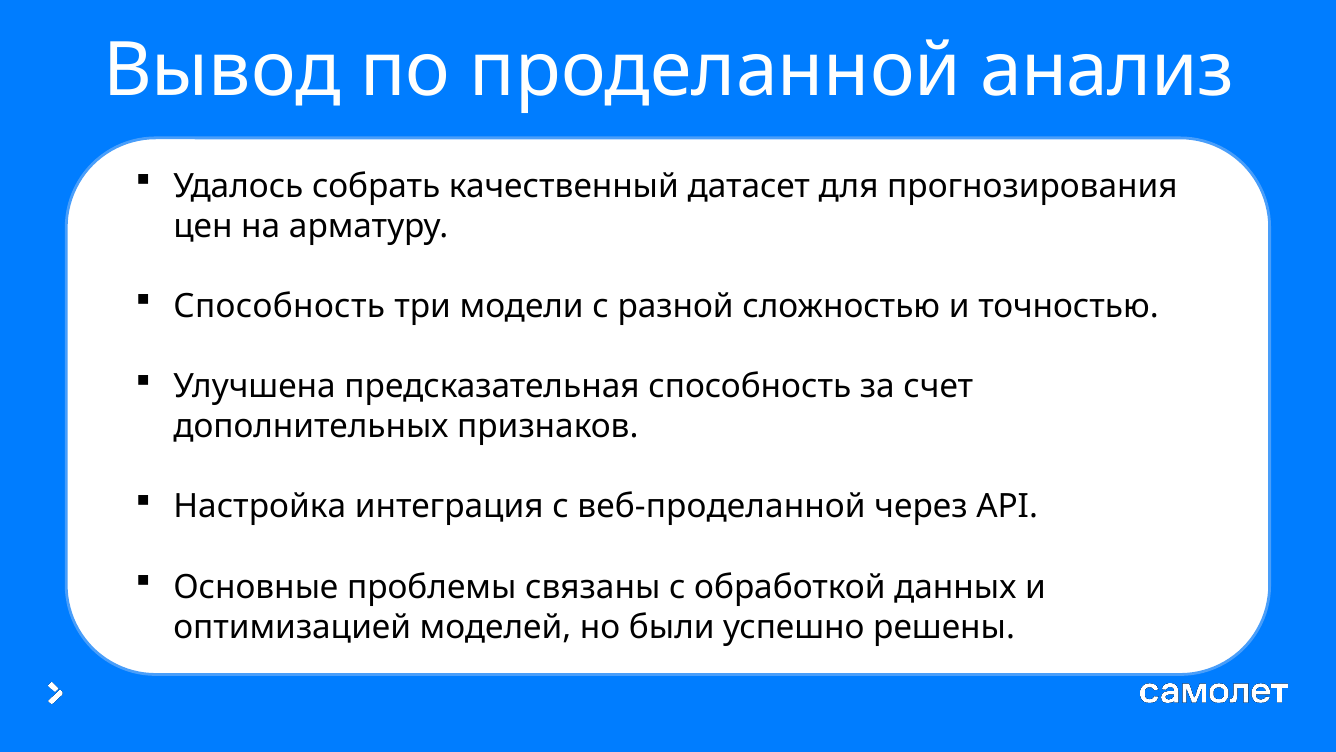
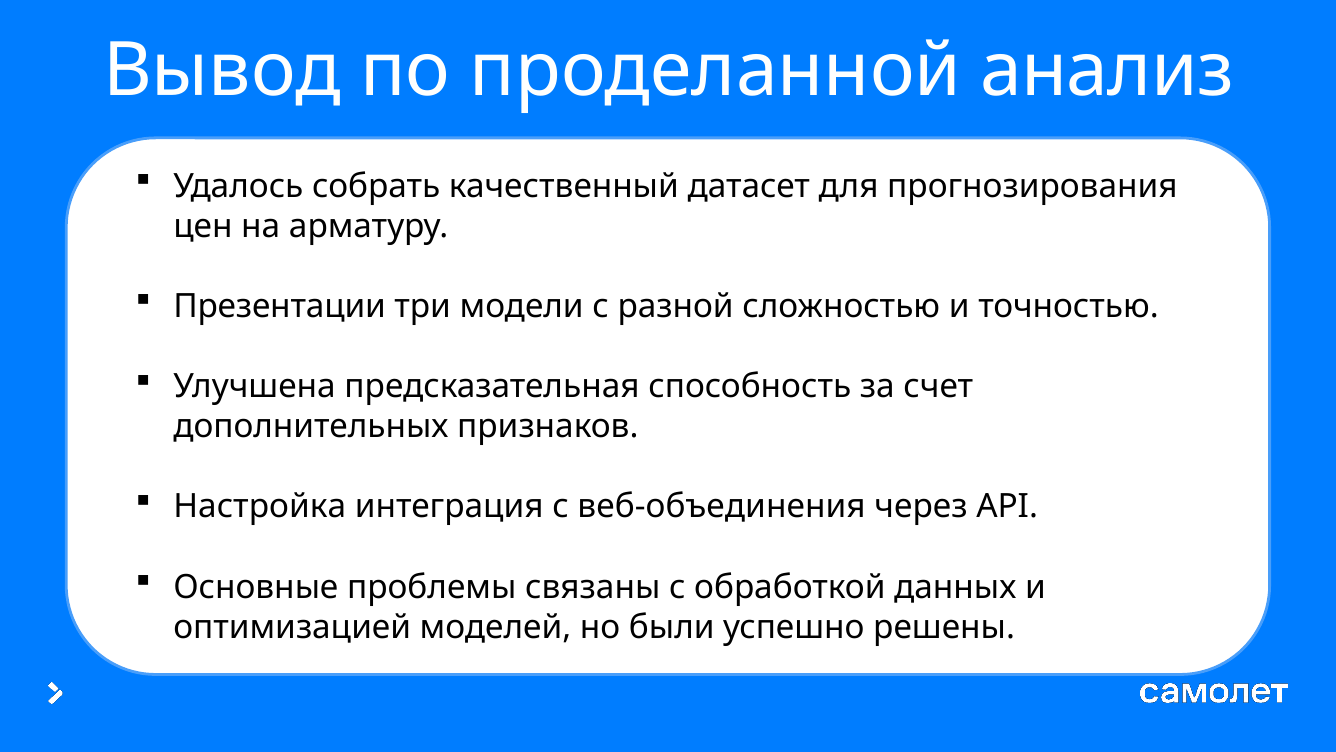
Способность: Способность -> Презентации (280, 306)
веб-проделанной: веб-проделанной -> веб-объединения (722, 507)
